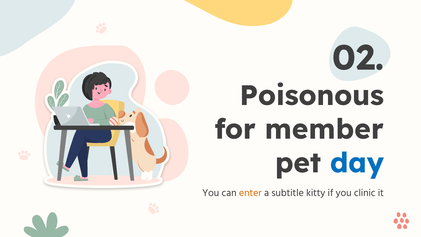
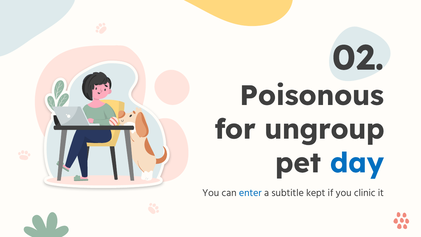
member: member -> ungroup (324, 129)
enter colour: orange -> blue (250, 193)
kitty: kitty -> kept (316, 193)
